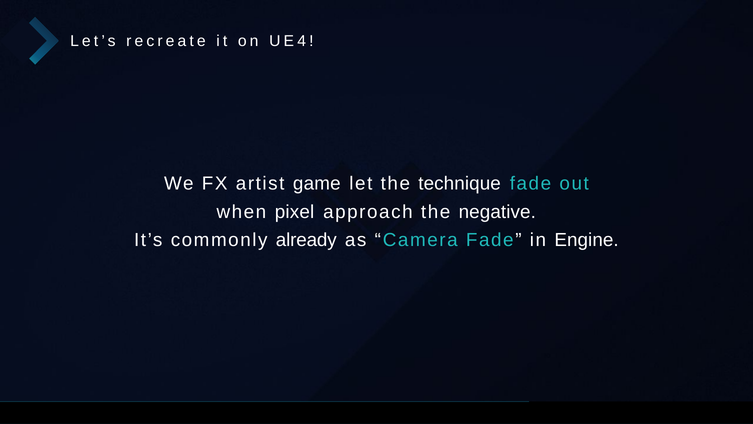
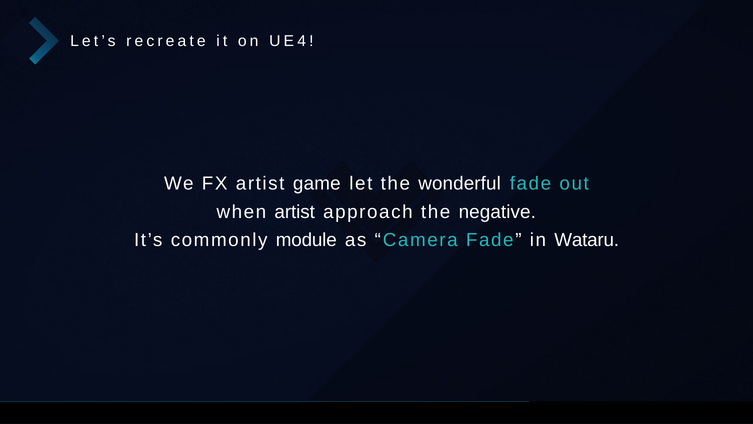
technique: technique -> wonderful (460, 183)
when pixel: pixel -> artist (295, 212)
already: already -> module (306, 240)
Engine: Engine -> Wataru (587, 240)
